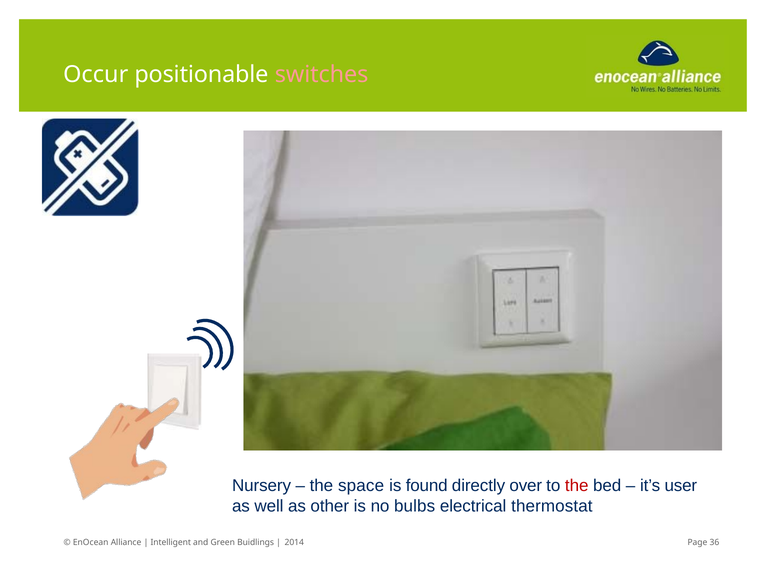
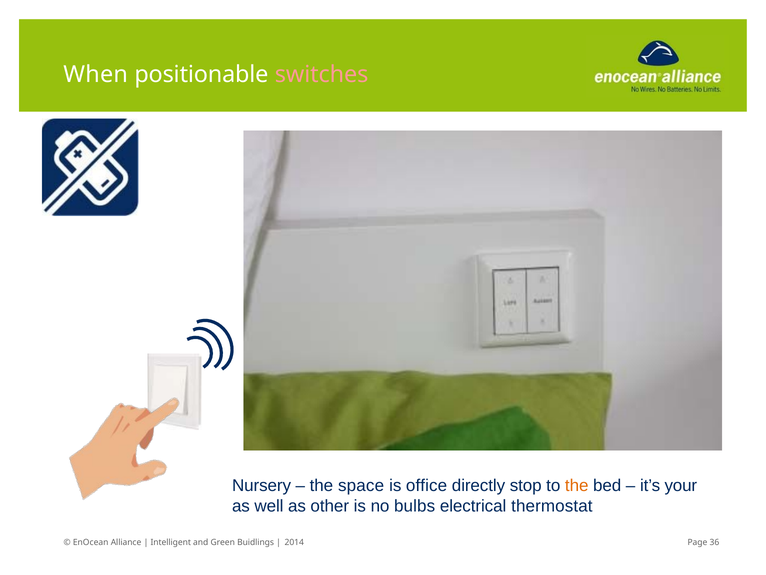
Occur: Occur -> When (96, 75)
found: found -> office (427, 485)
over: over -> stop (526, 485)
the colour: red -> orange (577, 485)
user: user -> your (681, 485)
